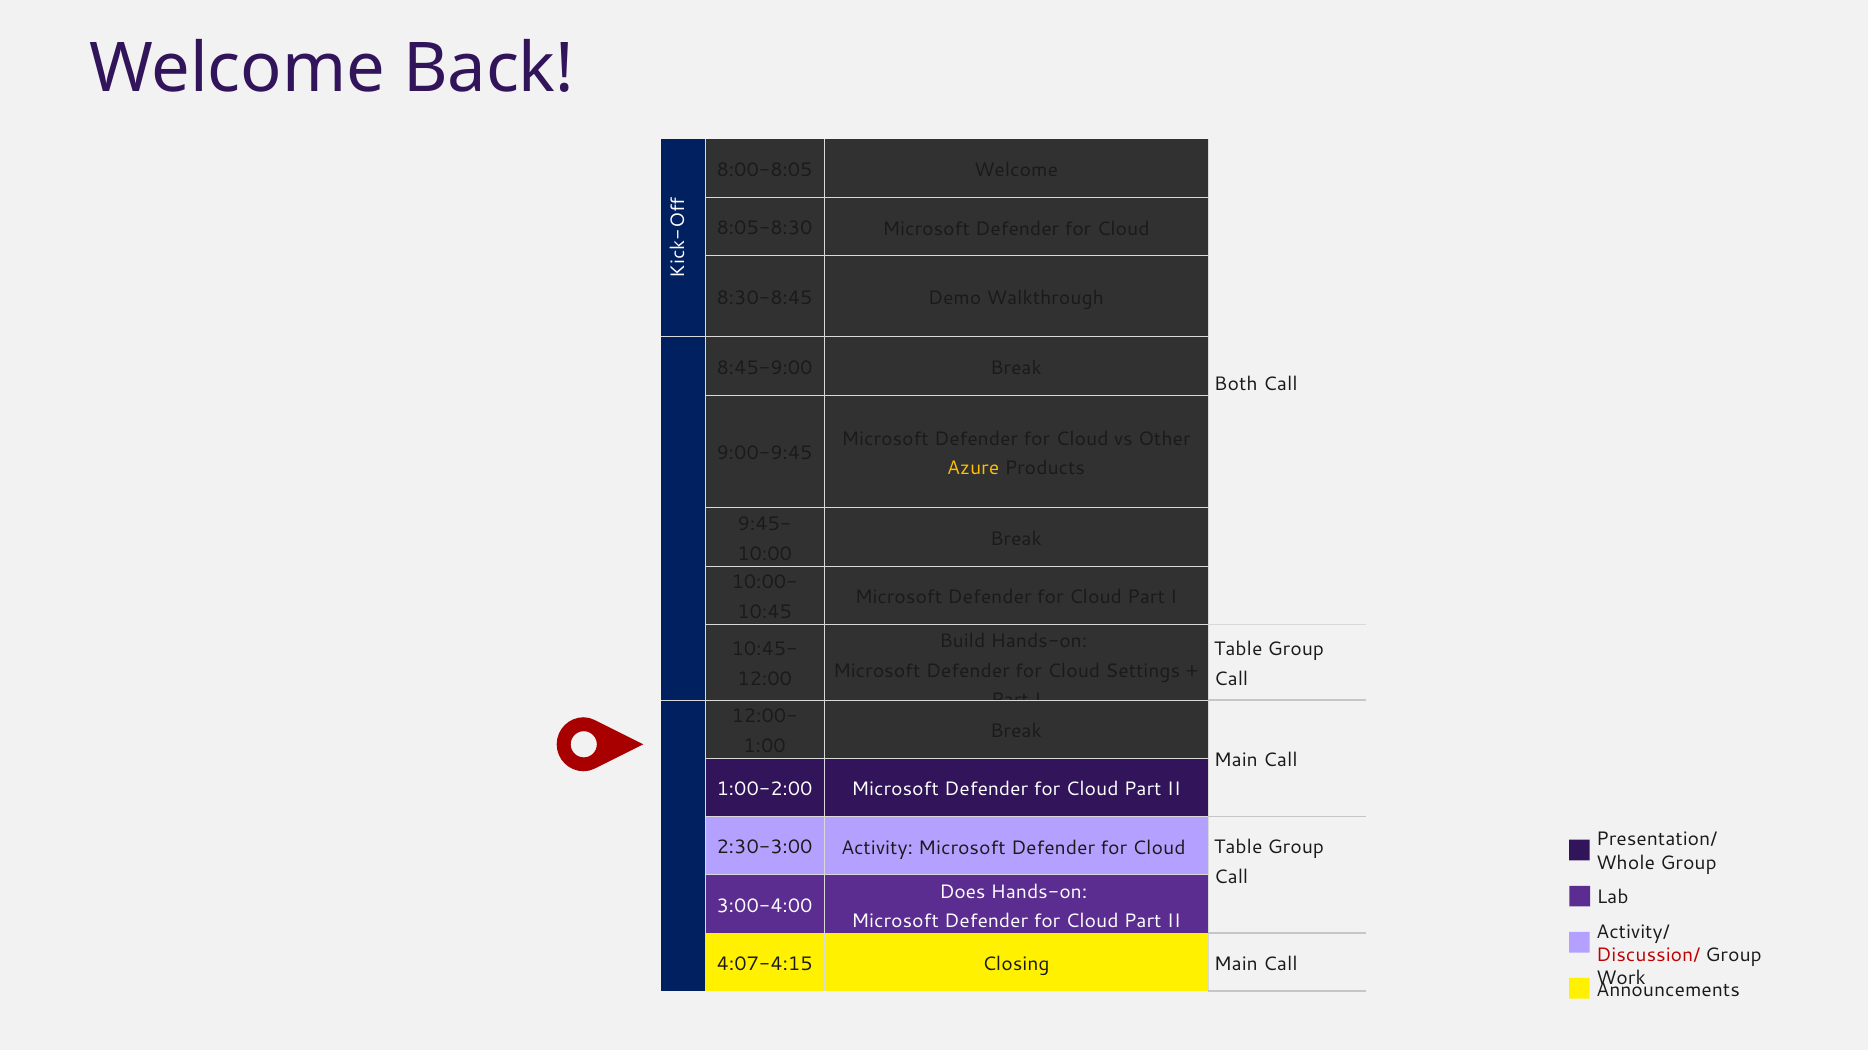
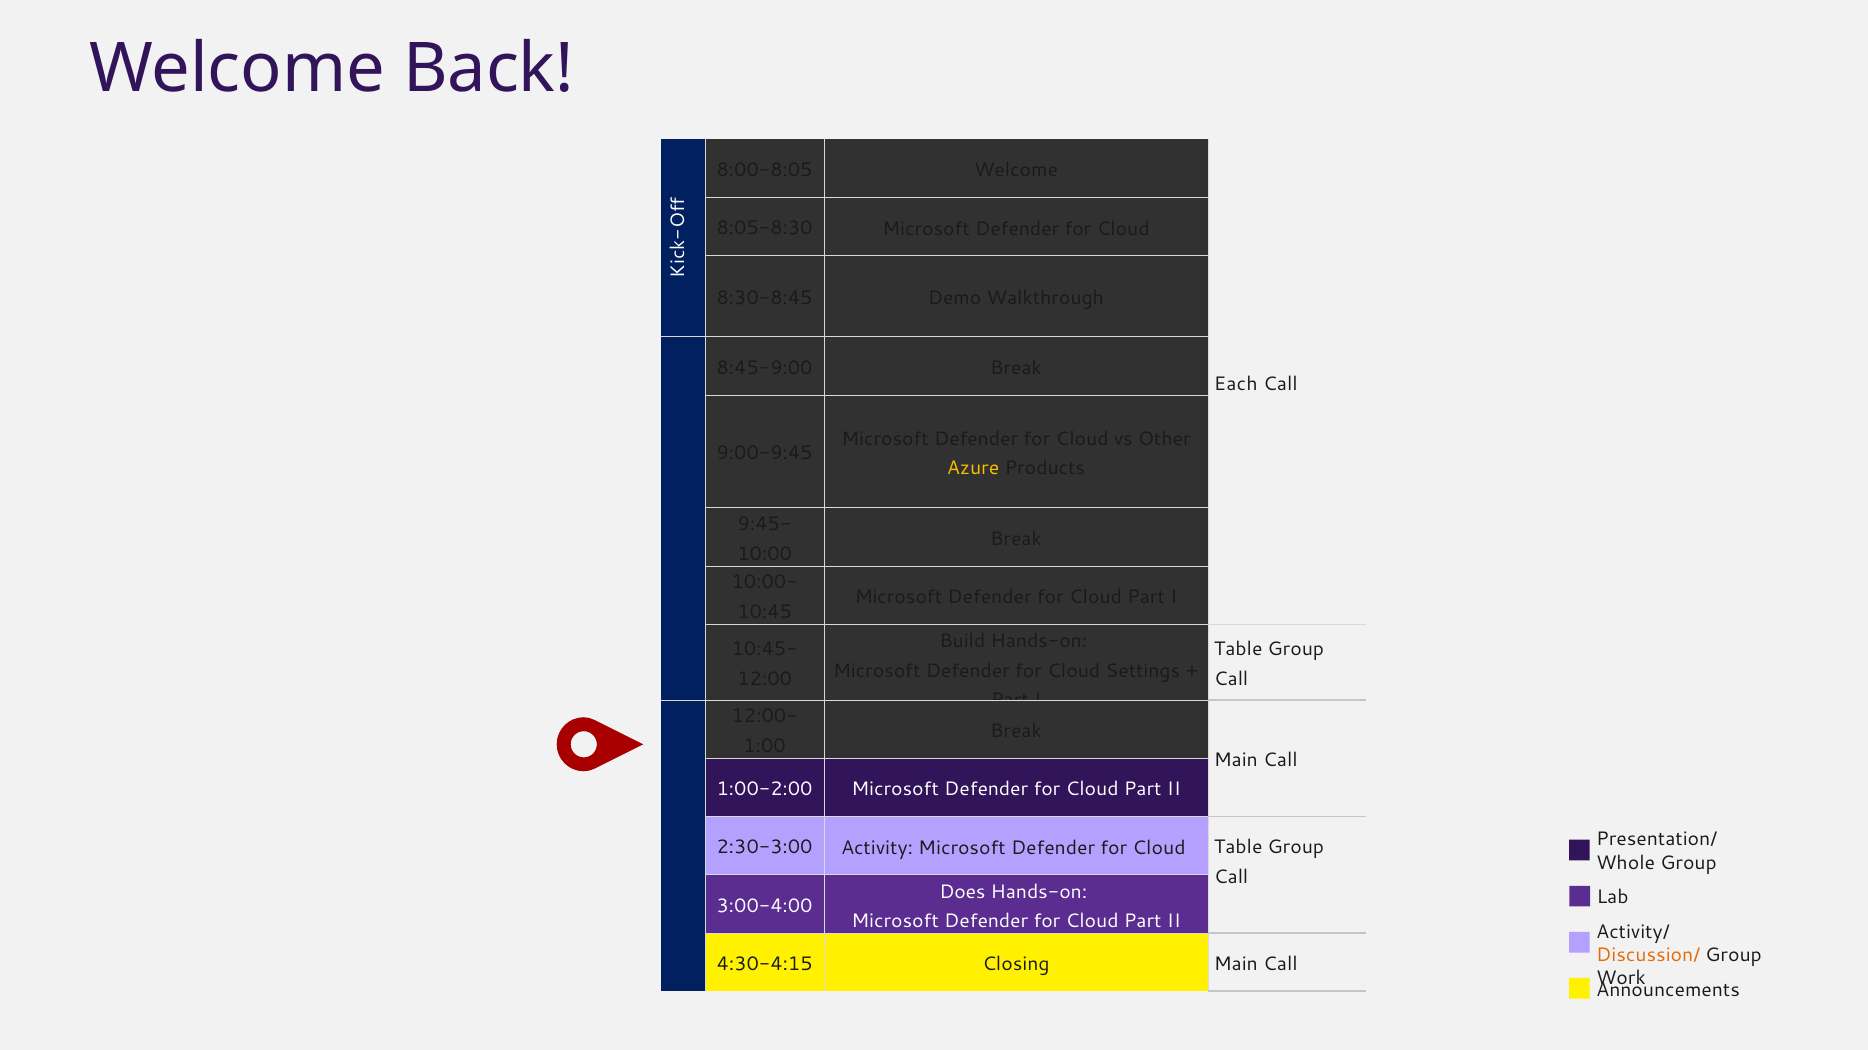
Both: Both -> Each (1236, 384)
Discussion/ colour: red -> orange (1648, 956)
4:07-4:15: 4:07-4:15 -> 4:30-4:15 (765, 965)
